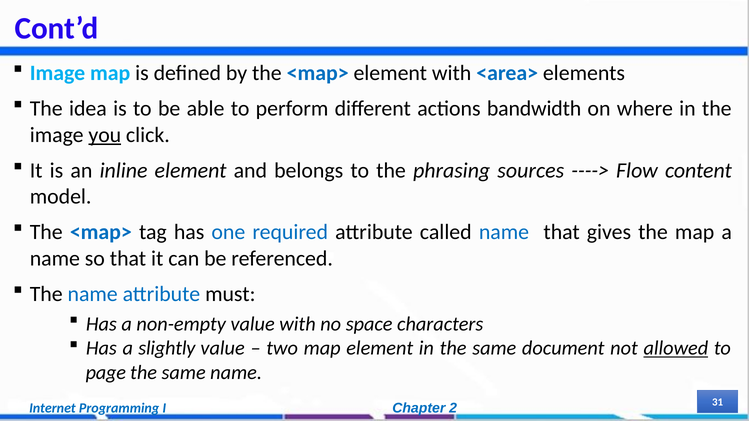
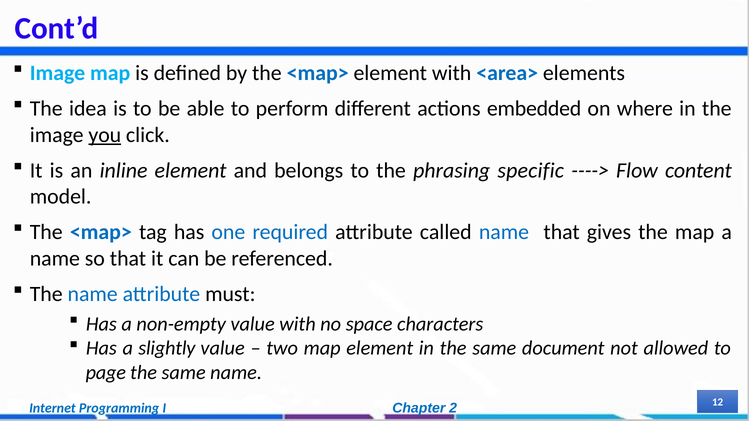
bandwidth: bandwidth -> embedded (534, 109)
sources: sources -> specific (531, 171)
allowed underline: present -> none (676, 348)
31: 31 -> 12 (718, 402)
